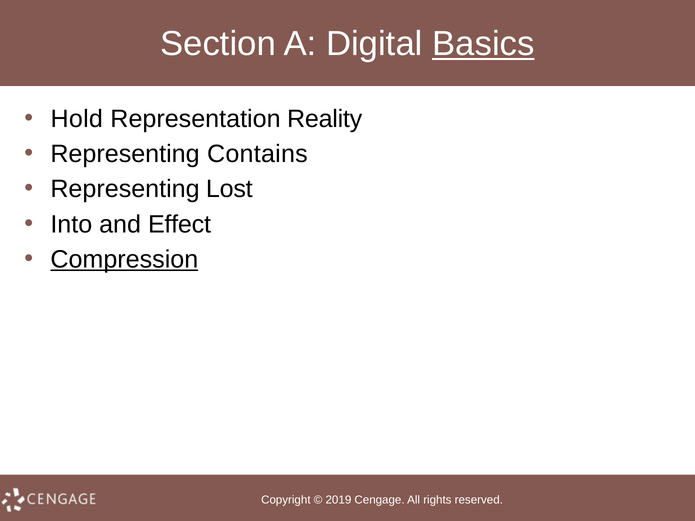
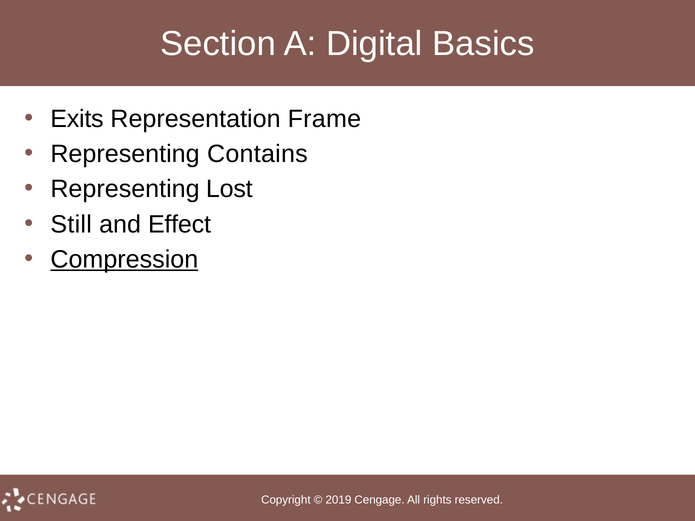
Basics underline: present -> none (483, 44)
Hold: Hold -> Exits (77, 119)
Reality: Reality -> Frame (324, 119)
Into: Into -> Still (71, 224)
